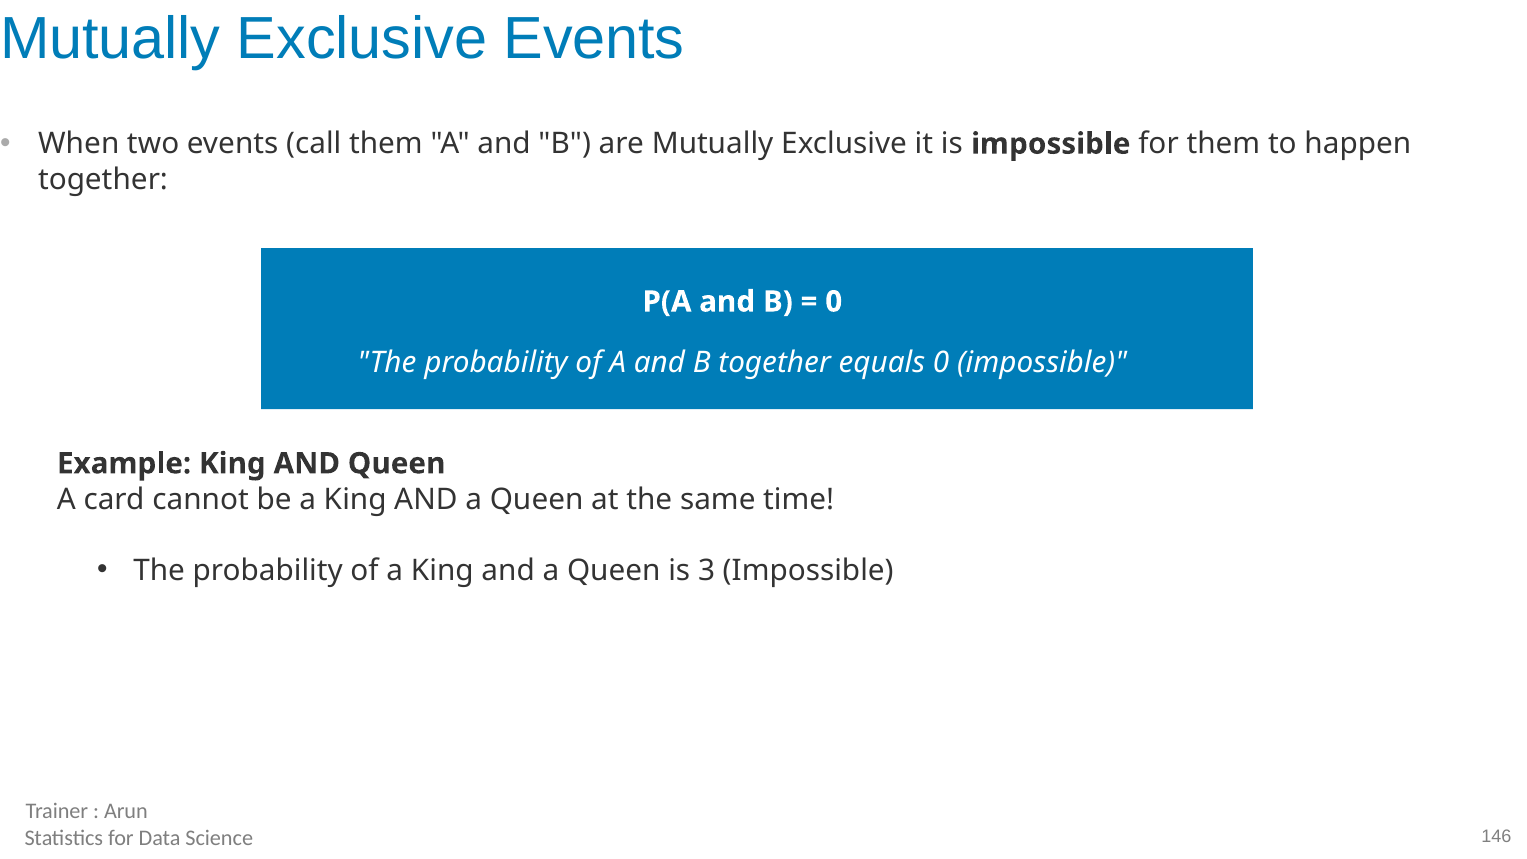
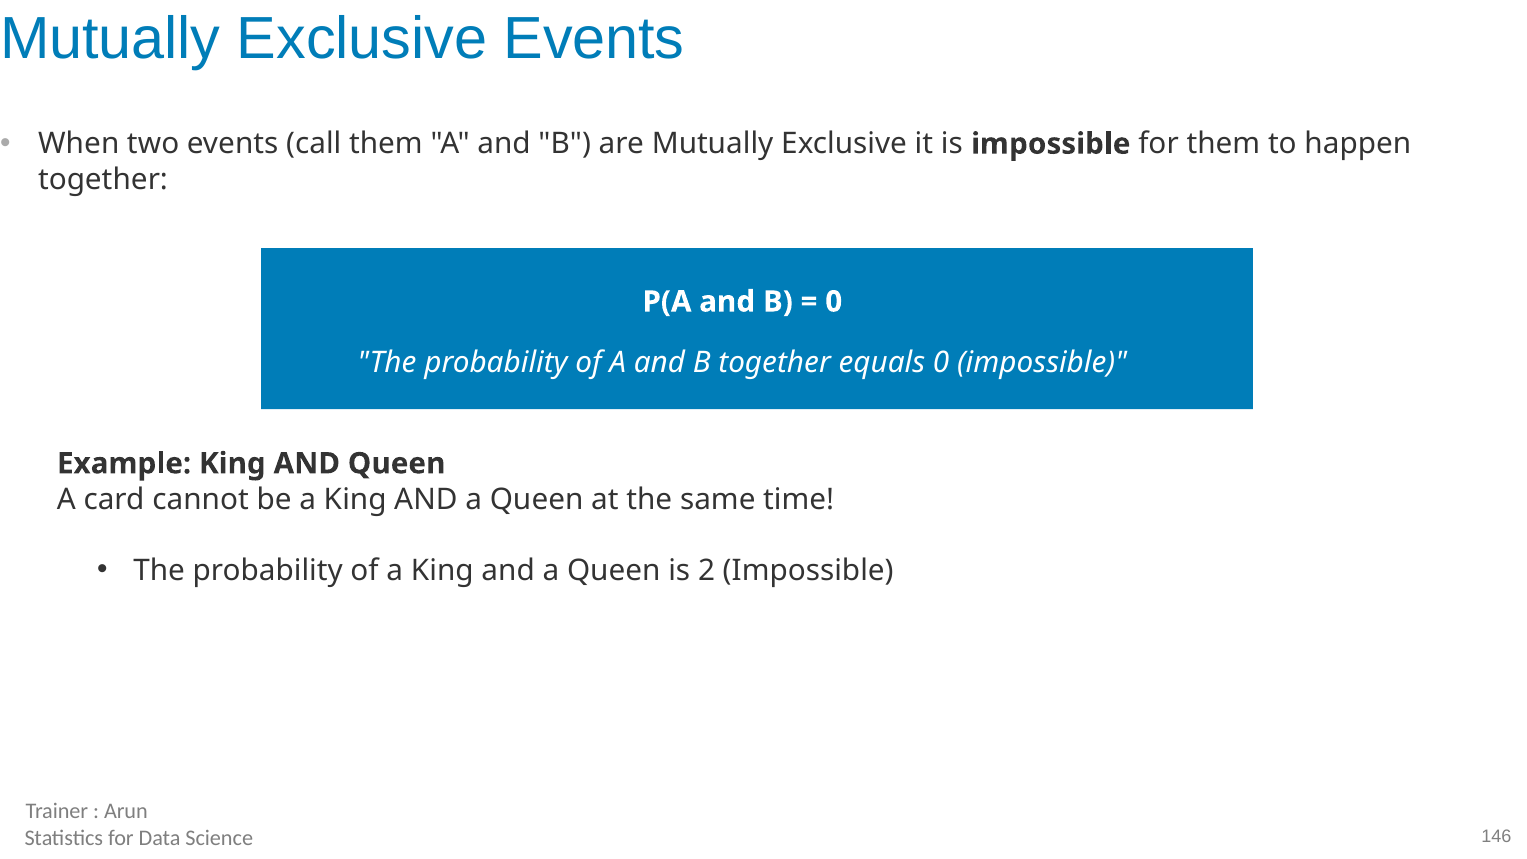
3: 3 -> 2 (707, 571)
